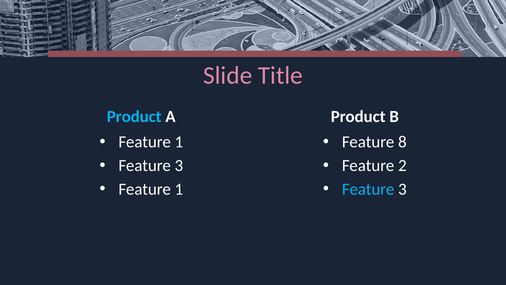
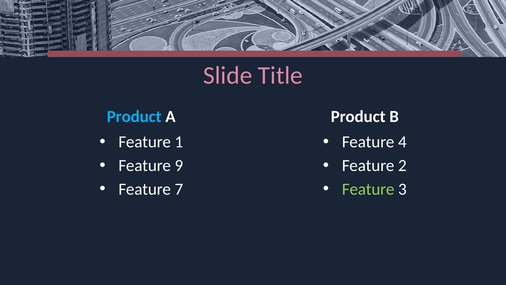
8: 8 -> 4 (402, 142)
3: 3 -> 9 (179, 165)
1: 1 -> 7 (179, 189)
Feature colour: light blue -> light green (368, 189)
